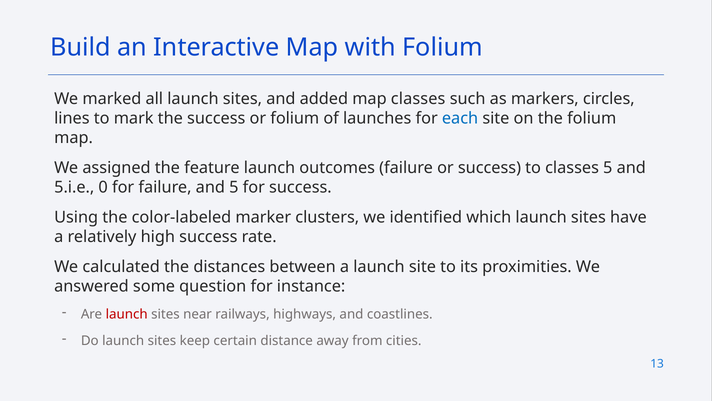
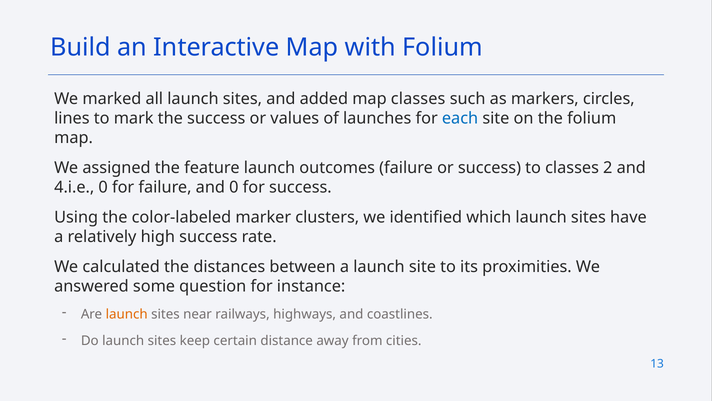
or folium: folium -> values (295, 118)
classes 5: 5 -> 2 (608, 168)
5.i.e: 5.i.e -> 4.i.e (74, 187)
and 5: 5 -> 0 (234, 187)
launch colour: red -> orange (127, 314)
